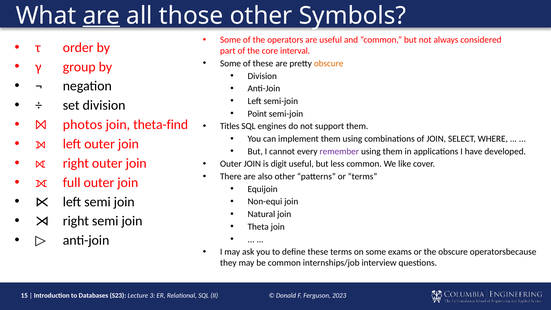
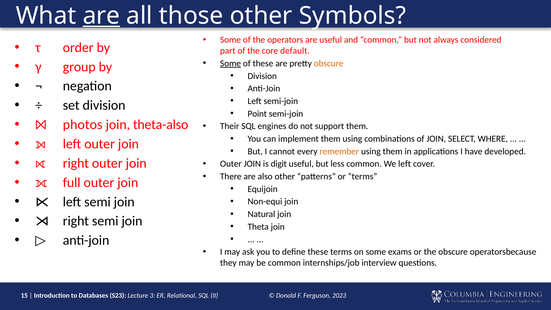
interval: interval -> default (295, 51)
Some underline: none -> present (231, 63)
theta-find: theta-find -> theta-also (161, 125)
Titles: Titles -> Their (230, 126)
remember colour: purple -> orange (339, 151)
We like: like -> left (405, 164)
